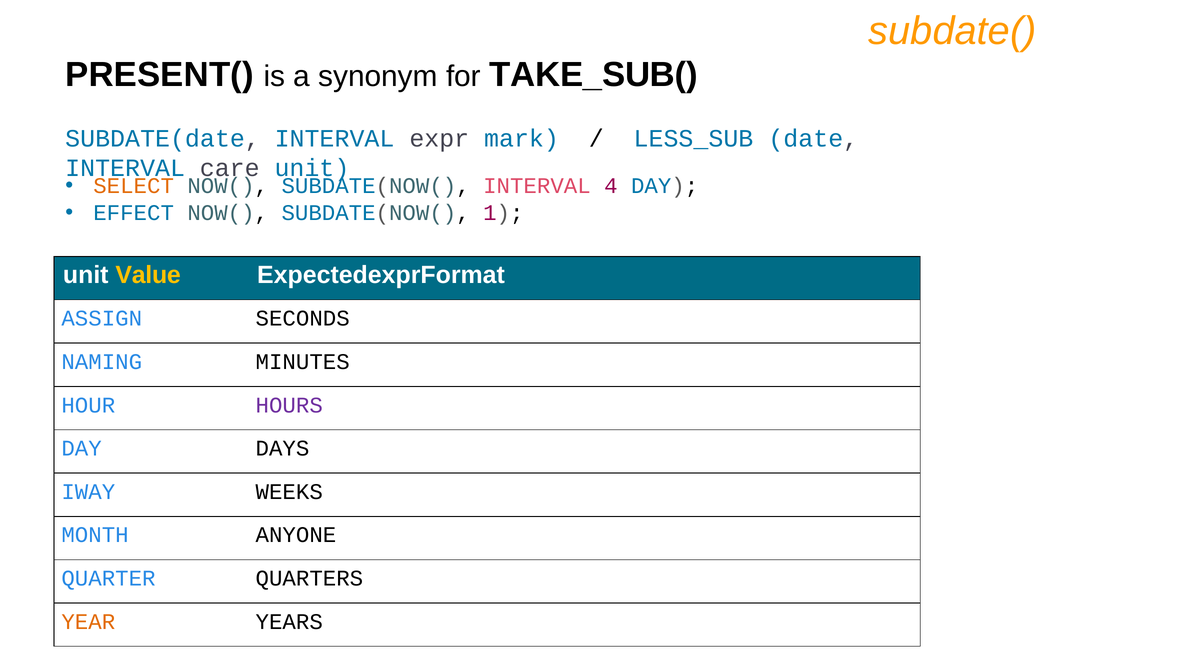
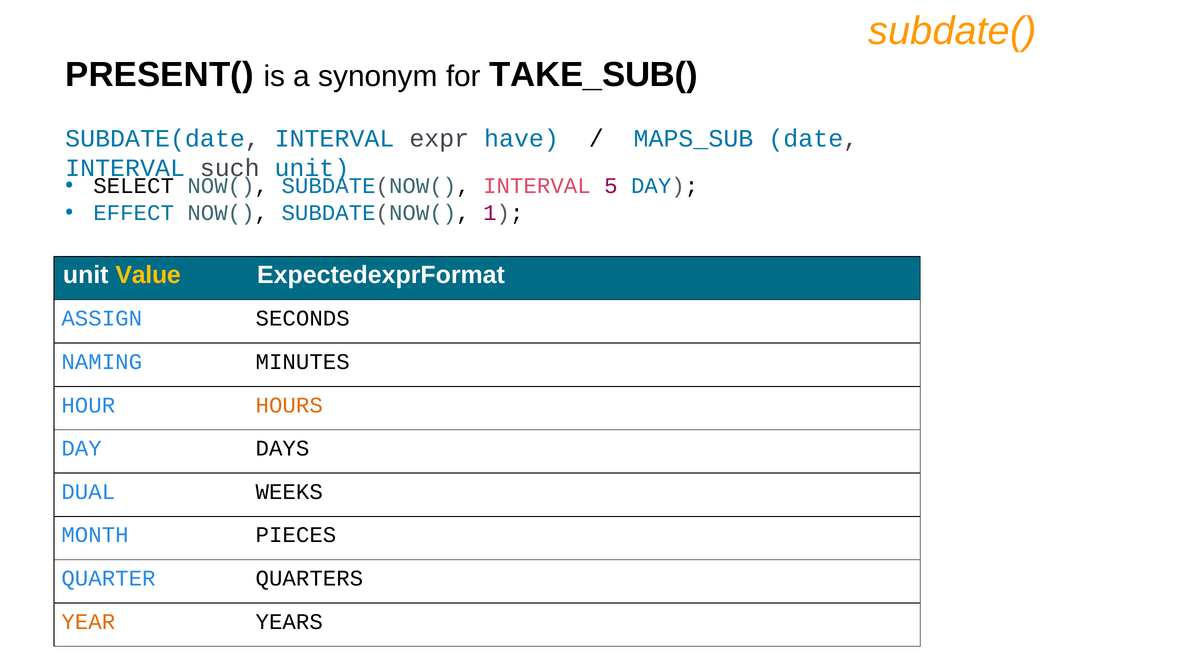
mark: mark -> have (521, 138)
LESS_SUB: LESS_SUB -> MAPS_SUB (693, 138)
care: care -> such (230, 168)
SELECT colour: orange -> black (134, 186)
4: 4 -> 5 (611, 186)
HOURS colour: purple -> orange (289, 405)
IWAY: IWAY -> DUAL (88, 492)
ANYONE: ANYONE -> PIECES (296, 535)
